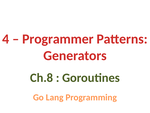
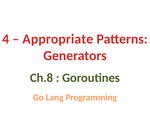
Programmer: Programmer -> Appropriate (58, 39)
